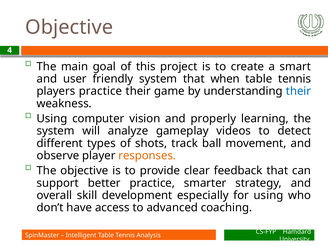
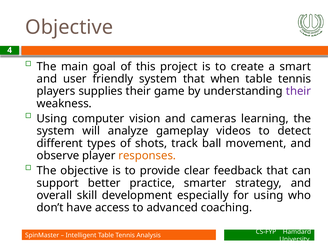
players practice: practice -> supplies (101, 91)
their colour: blue -> purple (299, 91)
properly: properly -> cameras (213, 119)
